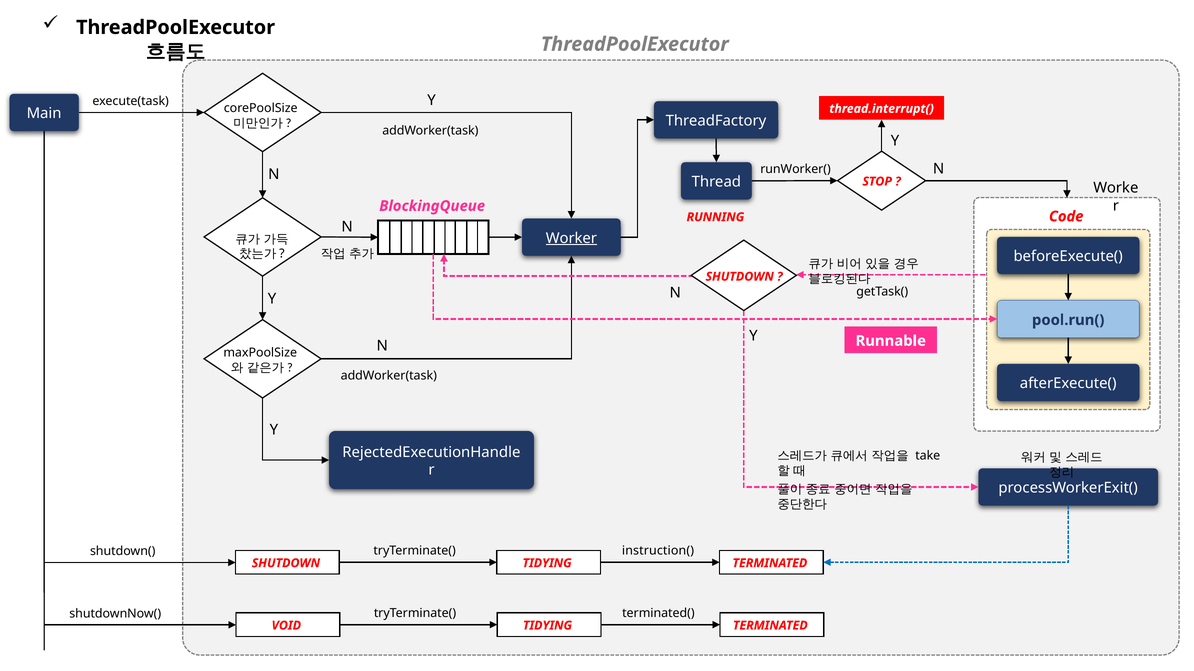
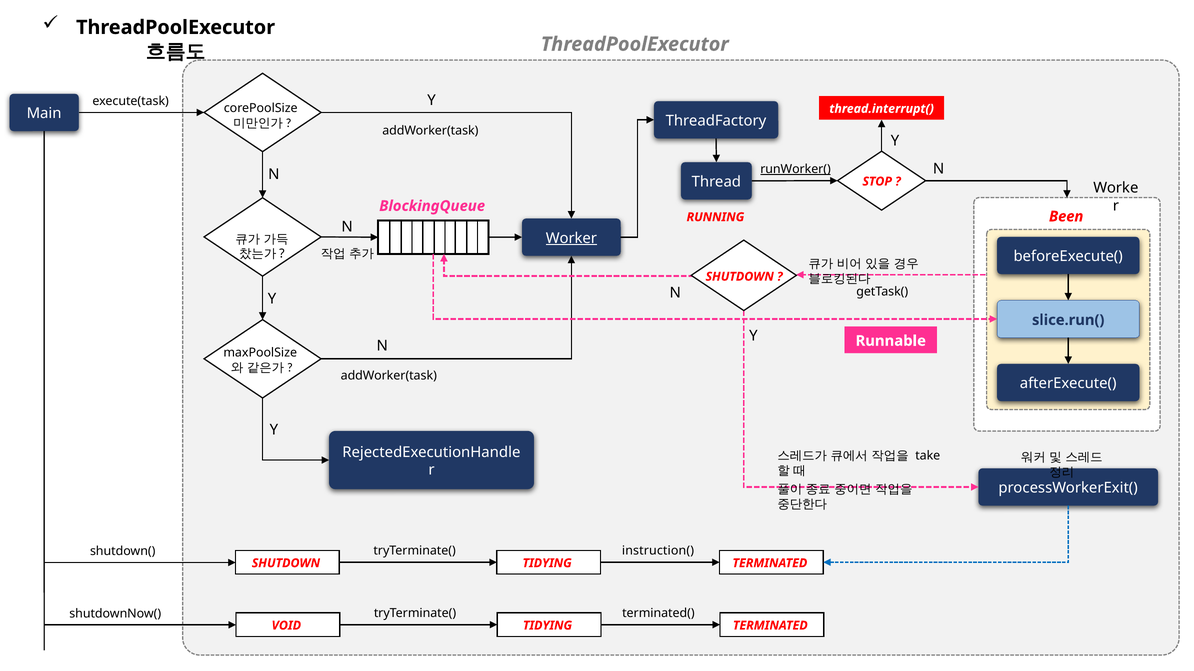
runWorker( underline: none -> present (795, 169)
Code: Code -> Been (1066, 217)
pool.run(: pool.run( -> slice.run( (1068, 320)
